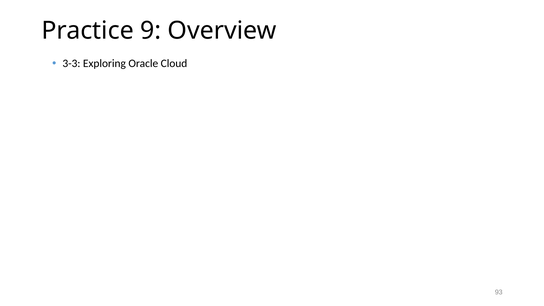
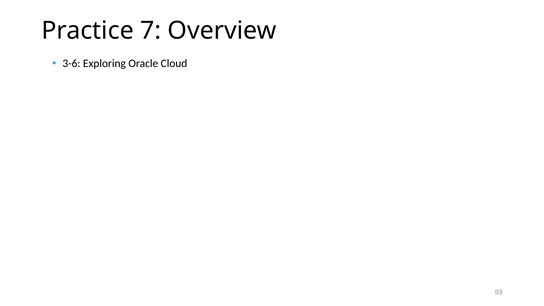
9: 9 -> 7 (151, 31)
3-3: 3-3 -> 3-6 (71, 64)
